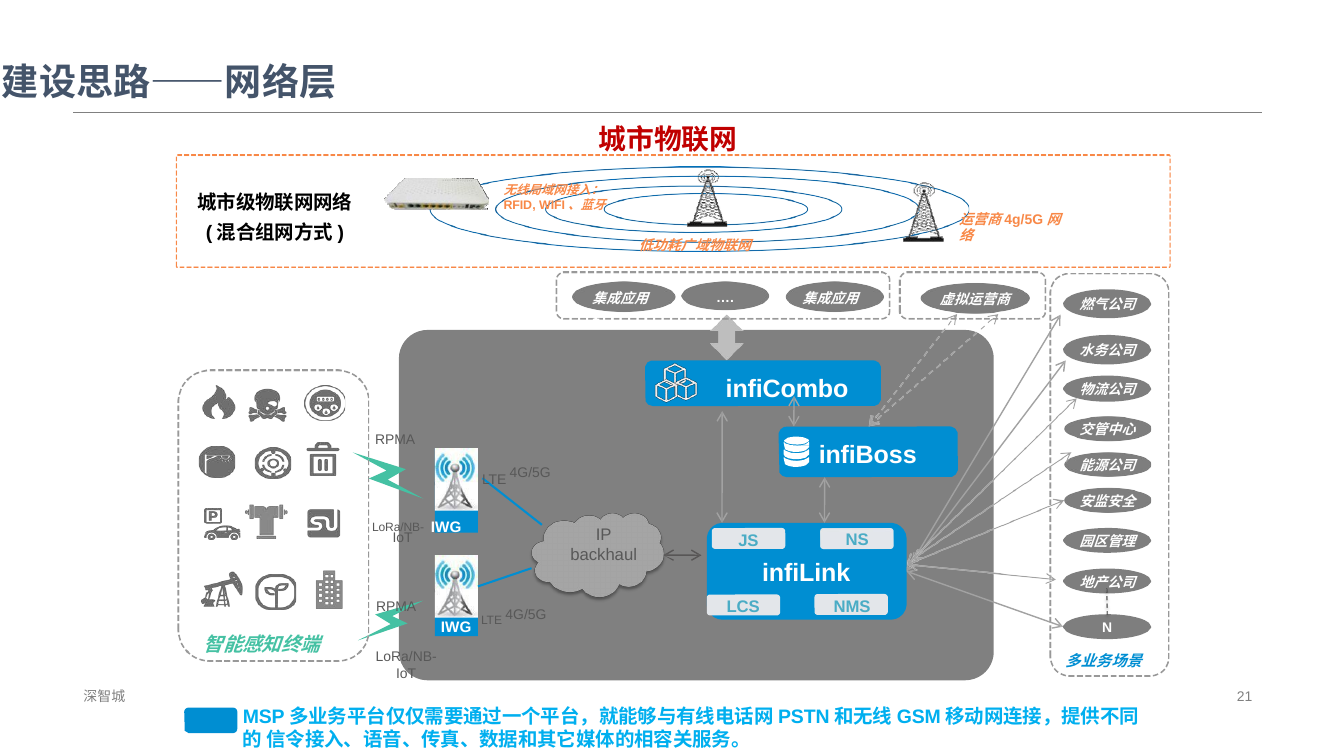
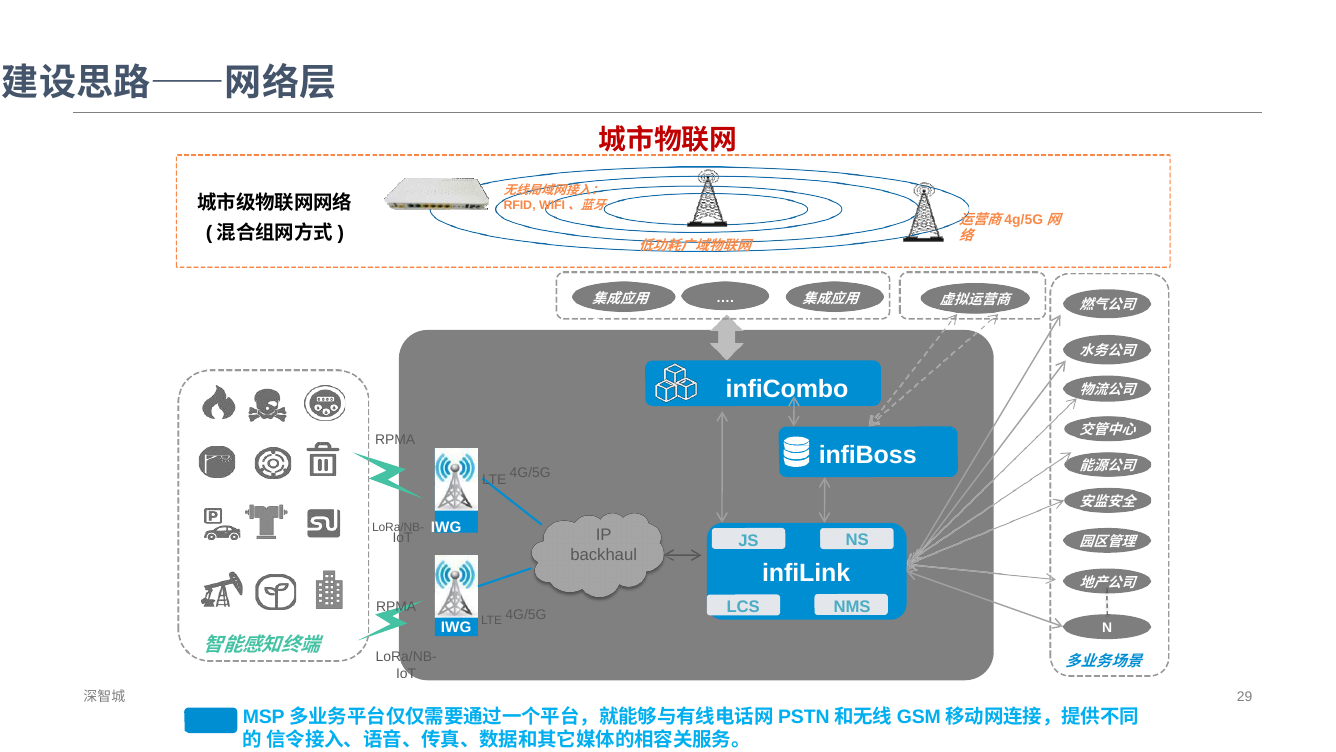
21: 21 -> 29 (1245, 697)
